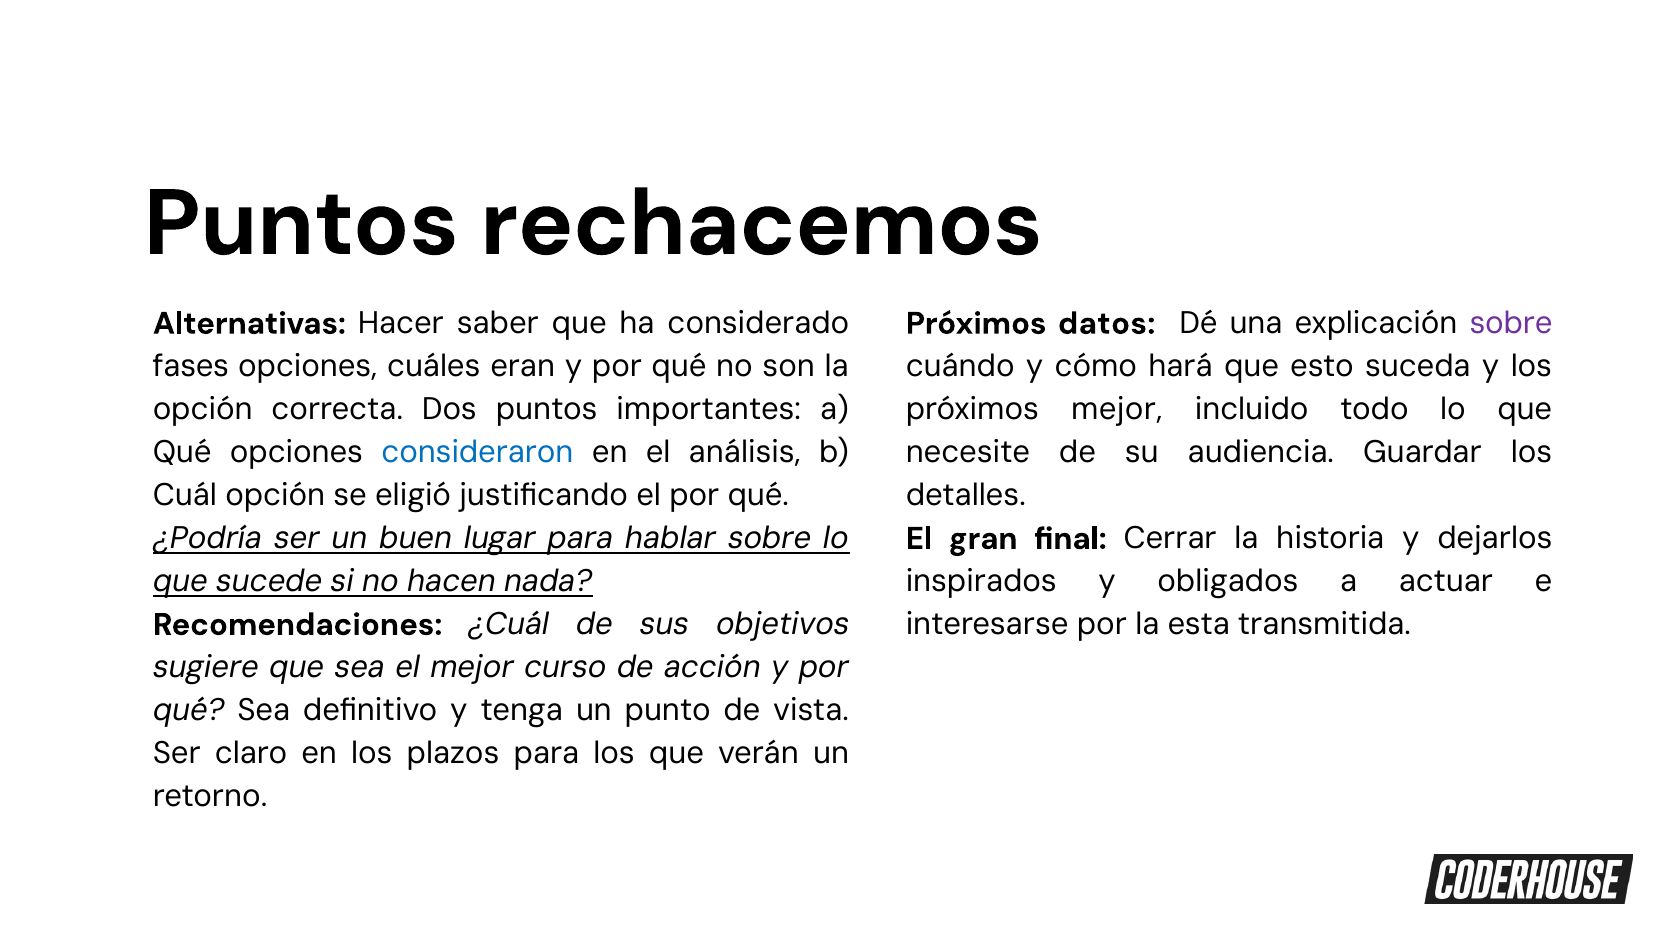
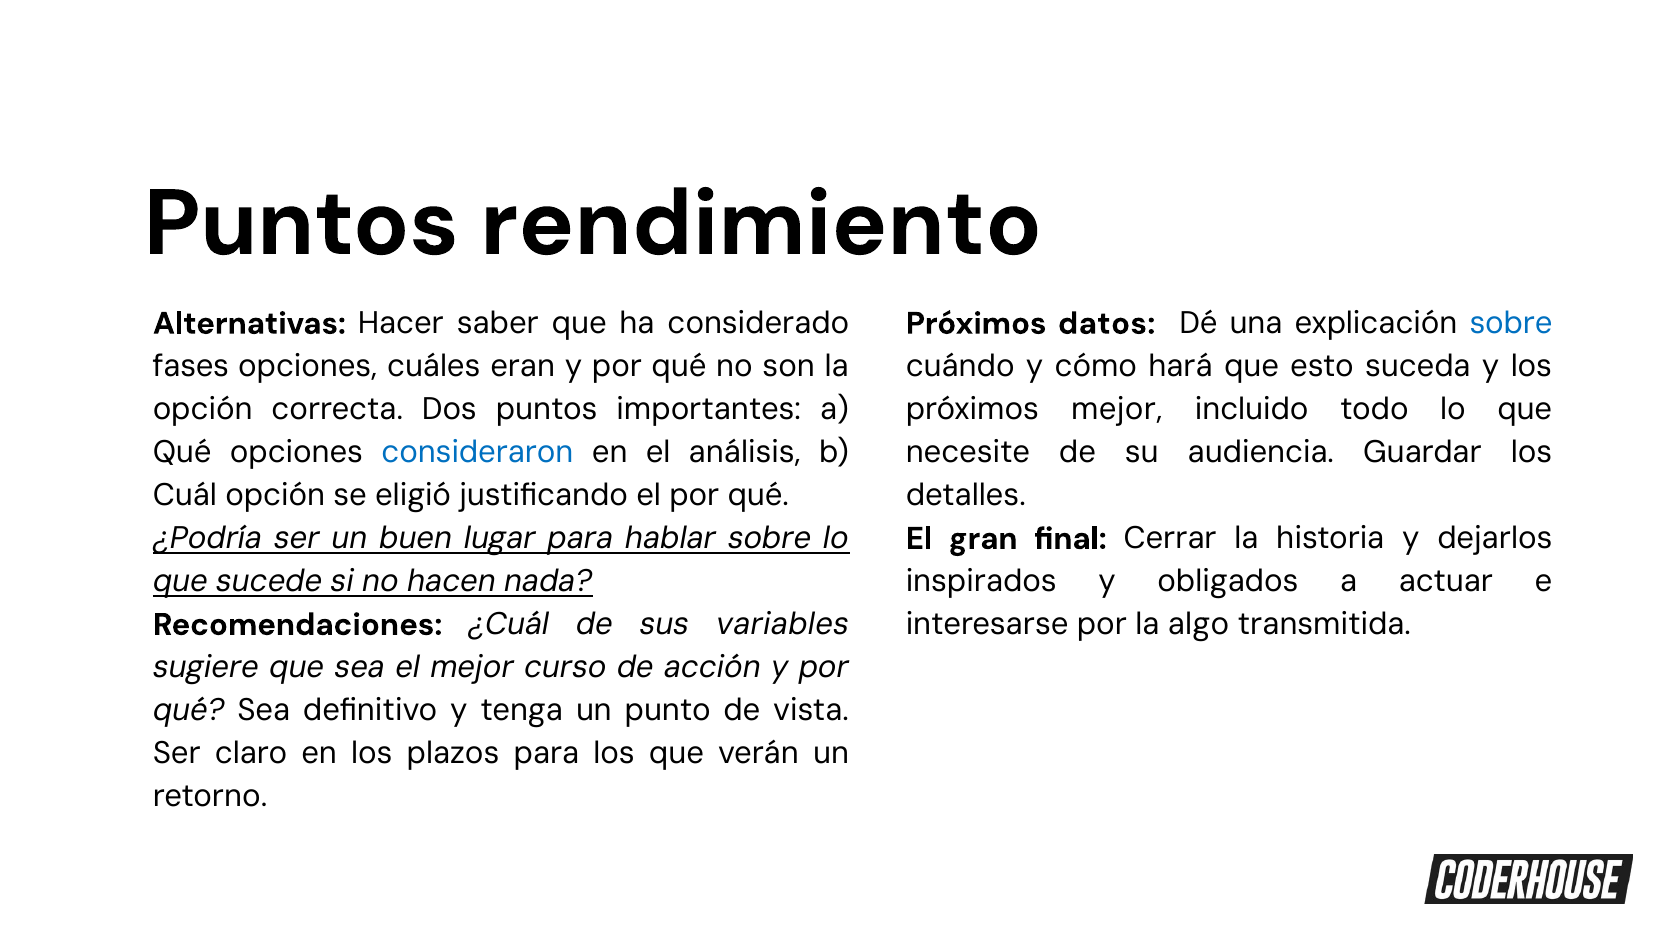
rechacemos: rechacemos -> rendimiento (761, 223)
sobre colour: purple -> blue (1511, 323)
objetivos: objetivos -> variables (783, 625)
esta: esta -> algo (1199, 625)
